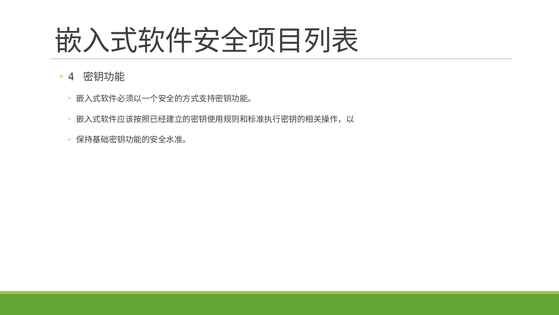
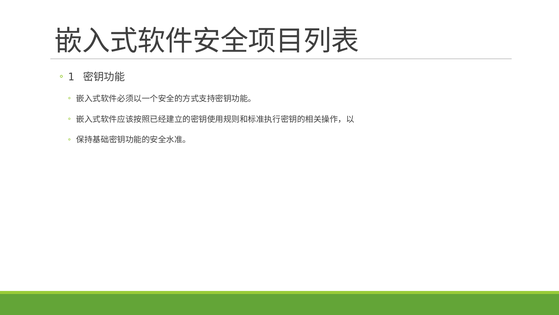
4: 4 -> 1 (71, 77)
